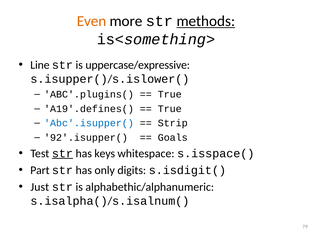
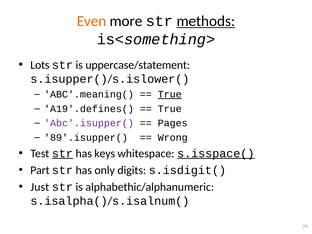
Line: Line -> Lots (40, 65)
uppercase/expressive: uppercase/expressive -> uppercase/statement (138, 65)
ABC'.plugins(: ABC'.plugins( -> ABC'.meaning( (89, 94)
True underline: none -> present (170, 94)
Abc'.isupper( colour: blue -> purple (89, 123)
Strip: Strip -> Pages (173, 123)
92'.isupper(: 92'.isupper( -> 89'.isupper( (86, 137)
Goals: Goals -> Wrong (173, 137)
s.isspace( underline: none -> present (216, 153)
